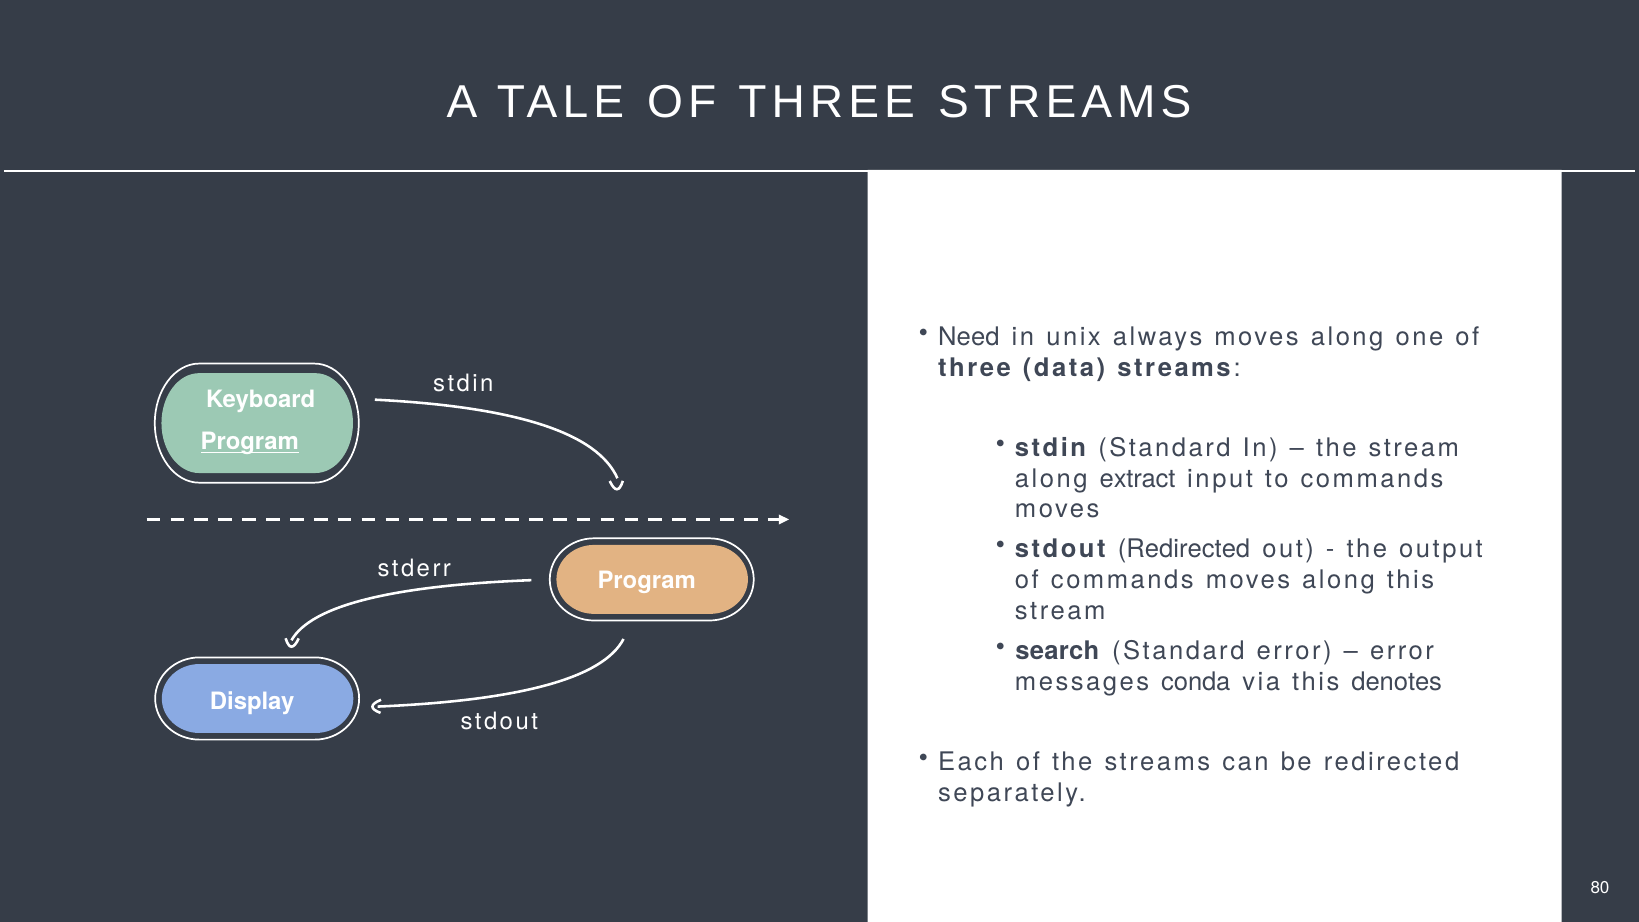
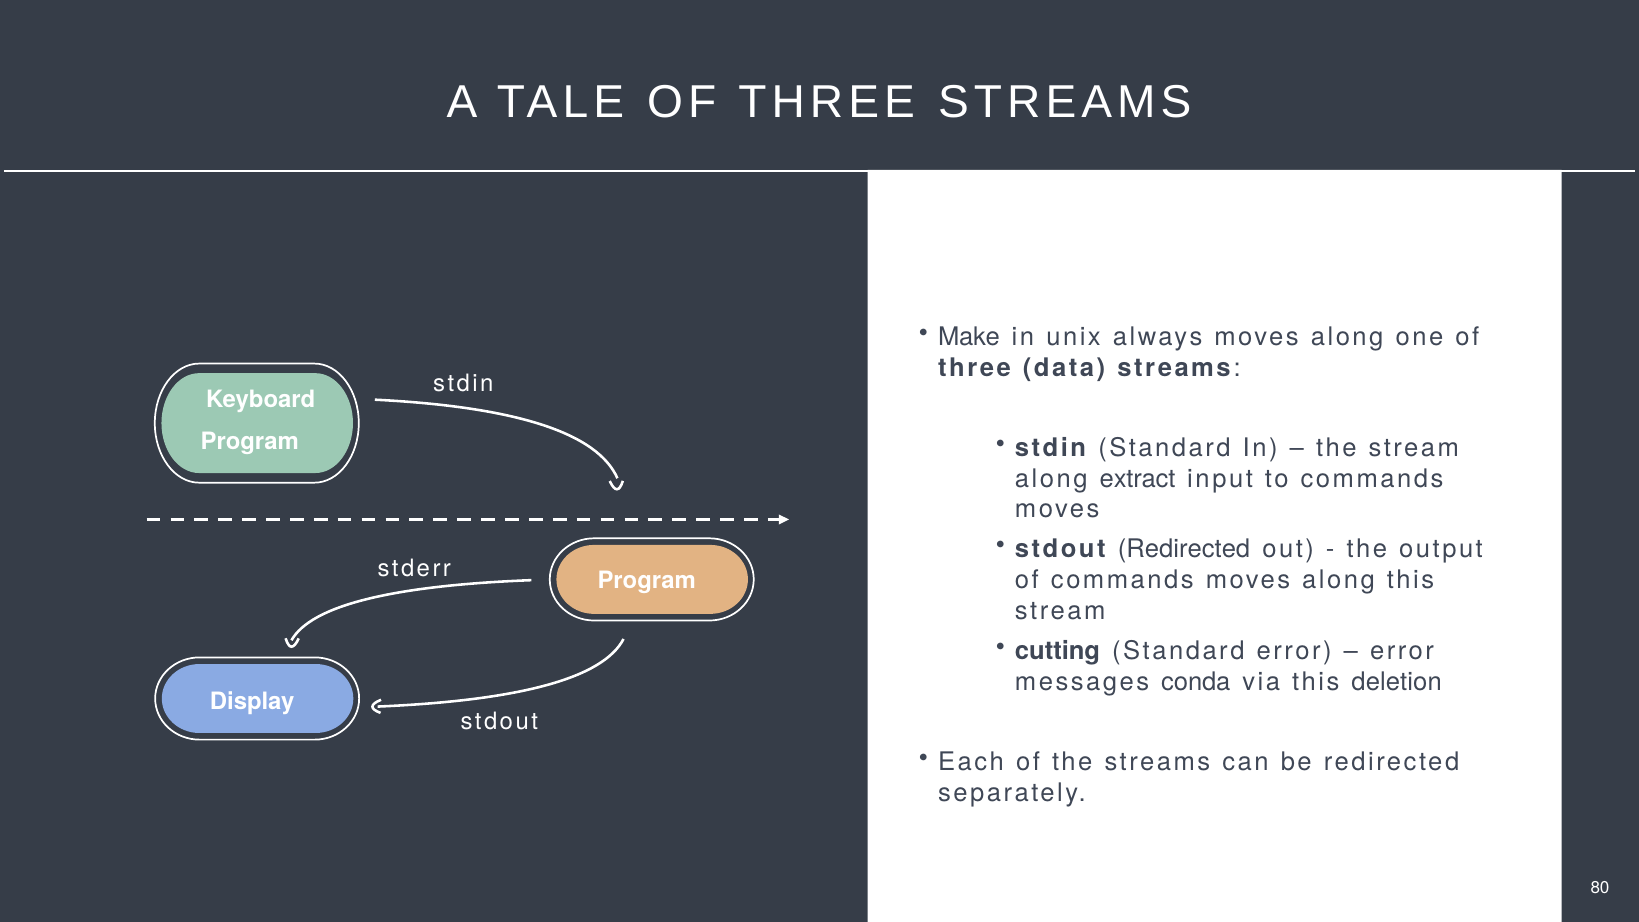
Need: Need -> Make (969, 337)
Program underline: present -> none (250, 442)
search: search -> cutting (1058, 651)
denotes: denotes -> deletion (1397, 682)
